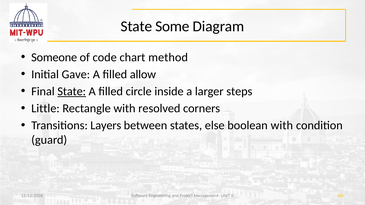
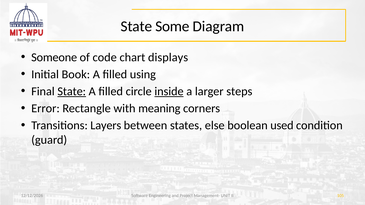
method: method -> displays (168, 57)
Gave: Gave -> Book (76, 74)
allow: allow -> using (143, 74)
inside underline: none -> present (169, 92)
Little: Little -> Error (45, 109)
resolved: resolved -> meaning (159, 109)
boolean with: with -> used (282, 126)
